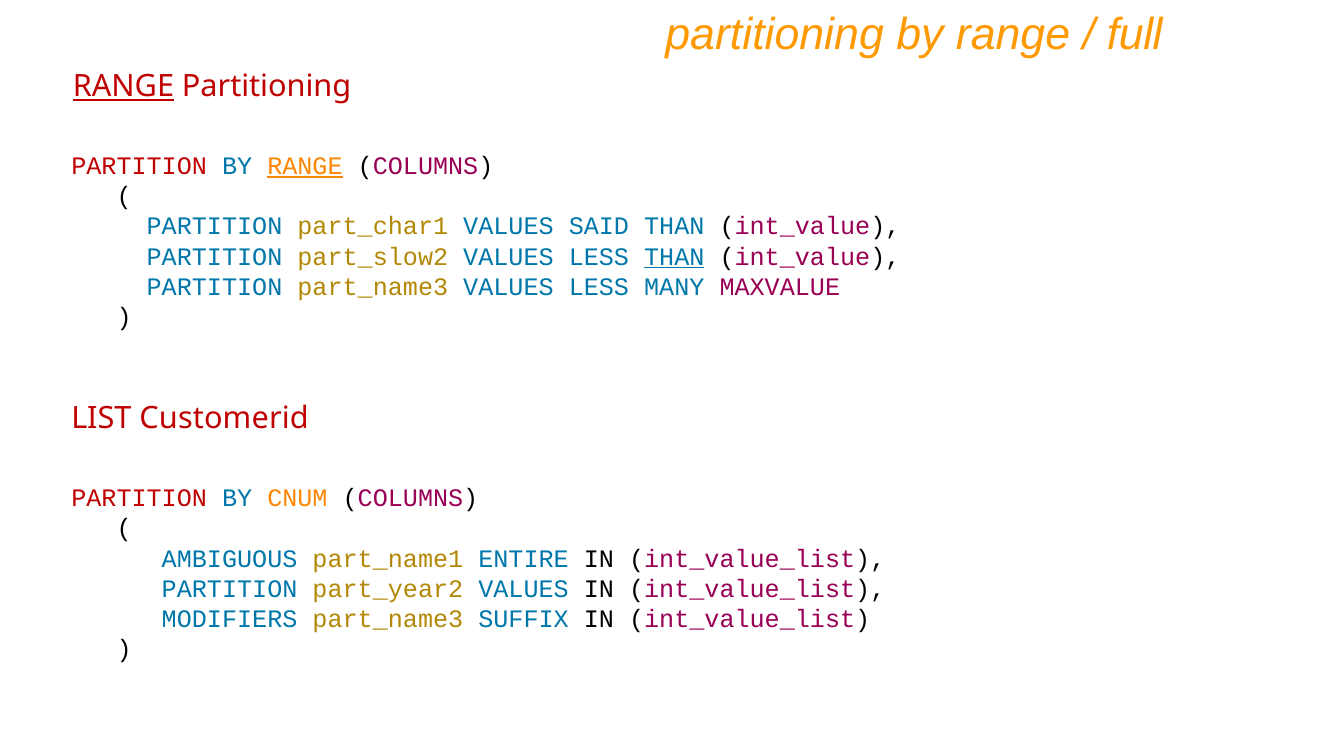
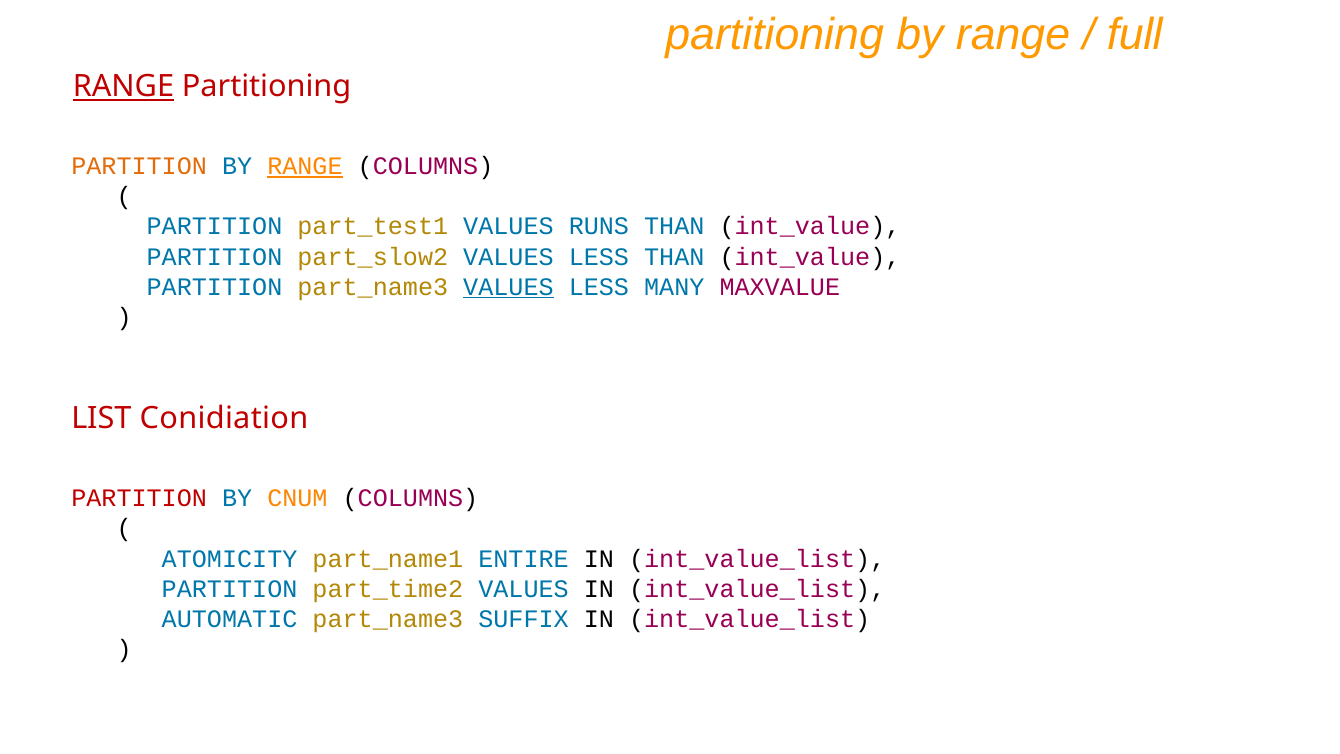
PARTITION colour: red -> orange (139, 166)
part_char1: part_char1 -> part_test1 (373, 227)
SAID: SAID -> RUNS (599, 227)
THAN underline: present -> none (674, 257)
VALUES underline: none -> present (508, 287)
Customerid: Customerid -> Conidiation (224, 418)
AMBIGUOUS: AMBIGUOUS -> ATOMICITY (230, 559)
part_year2: part_year2 -> part_time2 (388, 589)
MODIFIERS: MODIFIERS -> AUTOMATIC (230, 619)
